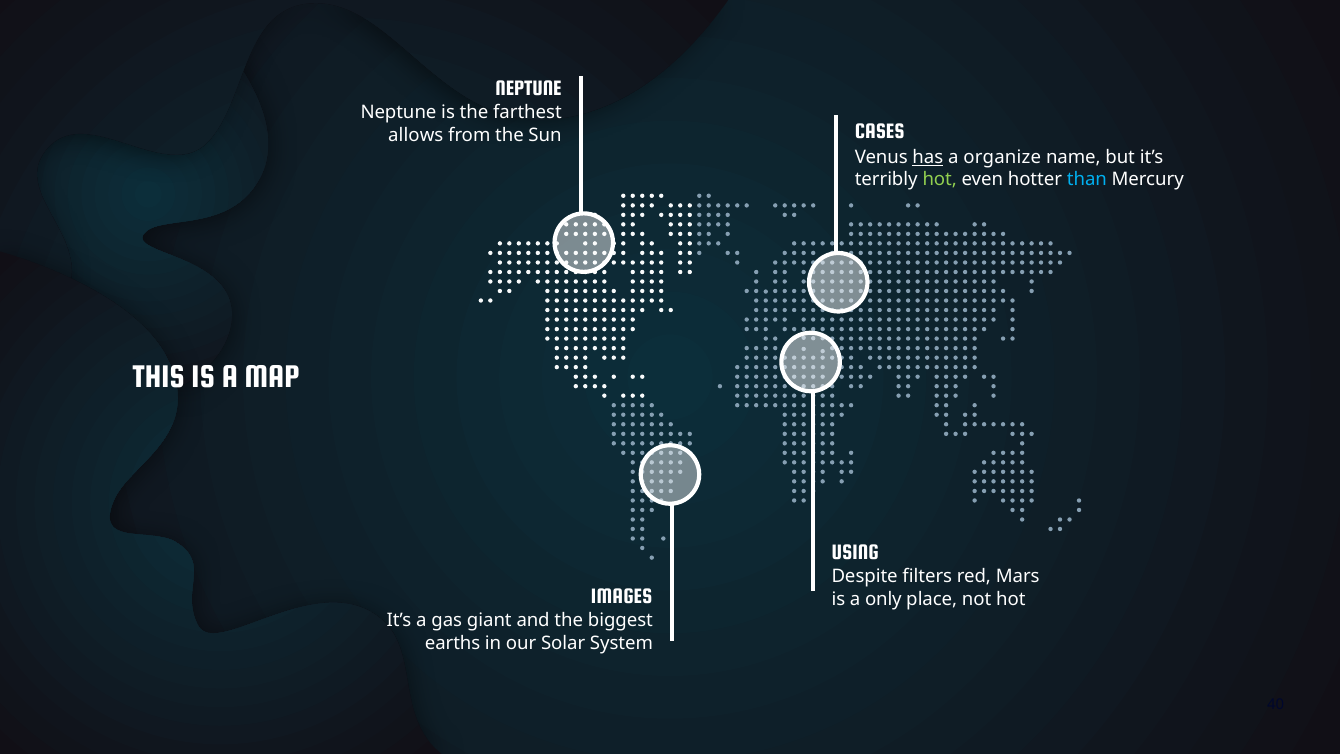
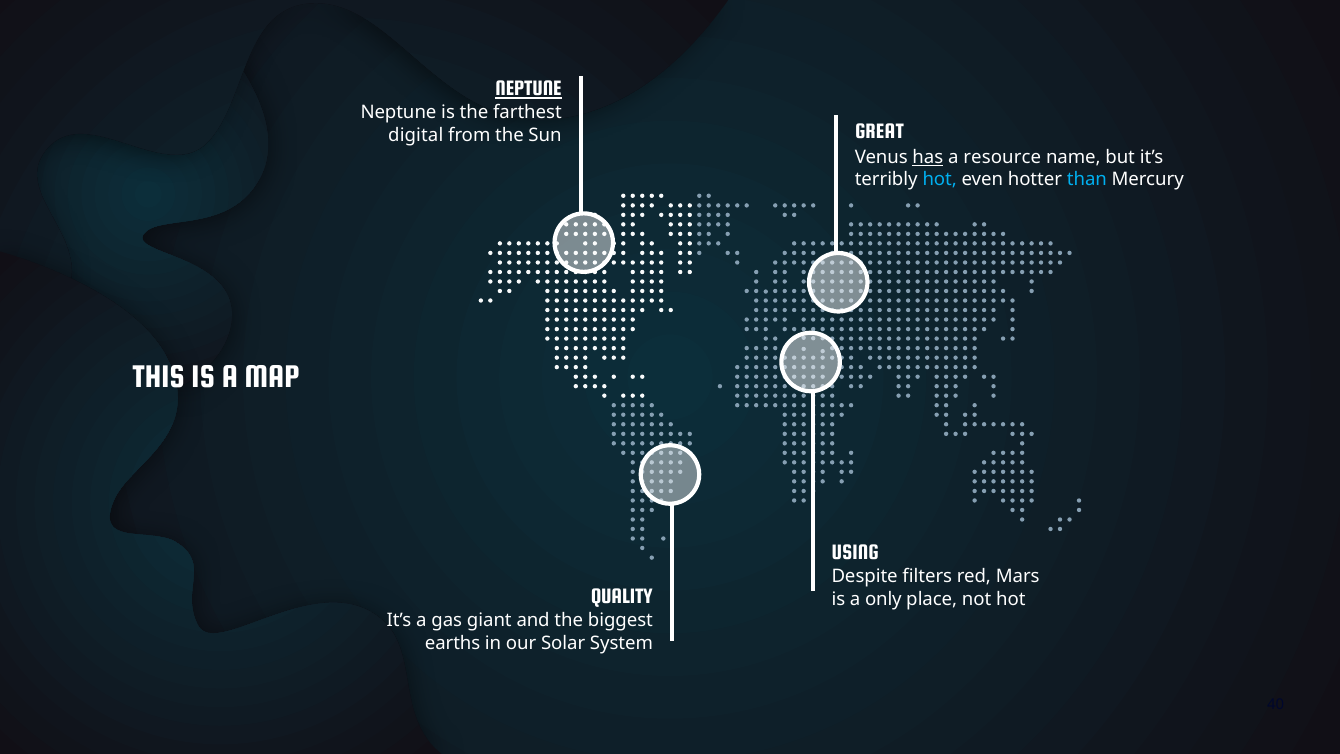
NEPTUNE underline: none -> present (528, 88)
CASES: CASES -> GREAT (880, 131)
allows: allows -> digital (416, 135)
organize: organize -> resource (1002, 157)
hot colour: light green -> light blue (940, 179)
IMAGES: IMAGES -> QUALITY (622, 596)
